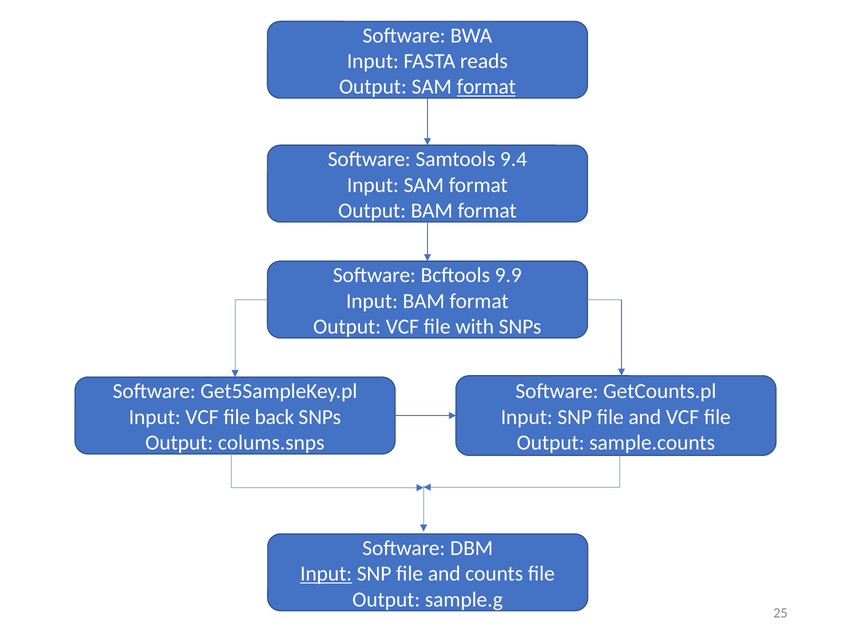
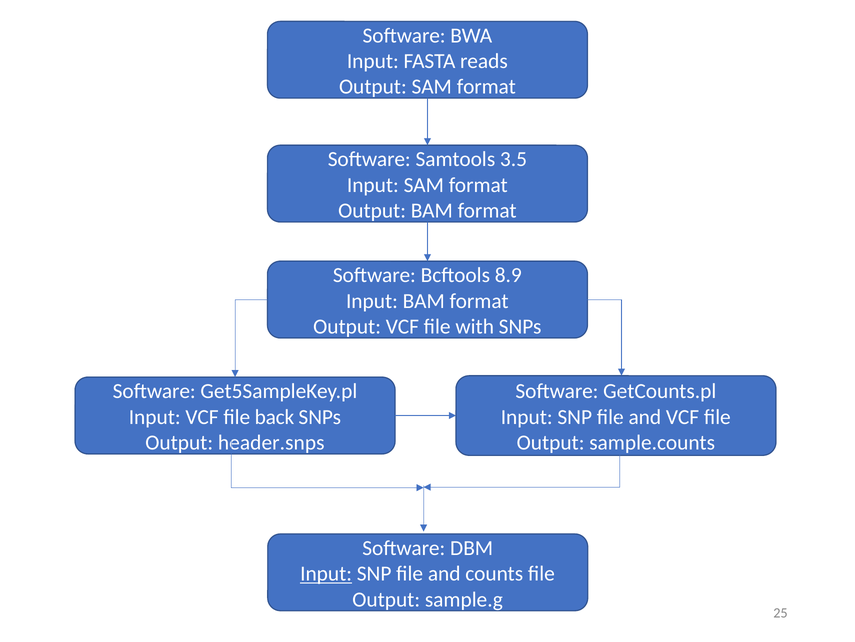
format underline: present -> none (486, 87)
9.4: 9.4 -> 3.5 (513, 159)
9.9: 9.9 -> 8.9 (508, 275)
colums.snps: colums.snps -> header.snps (271, 442)
